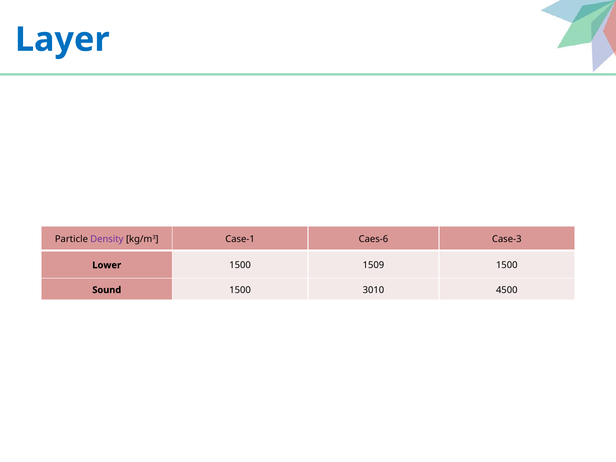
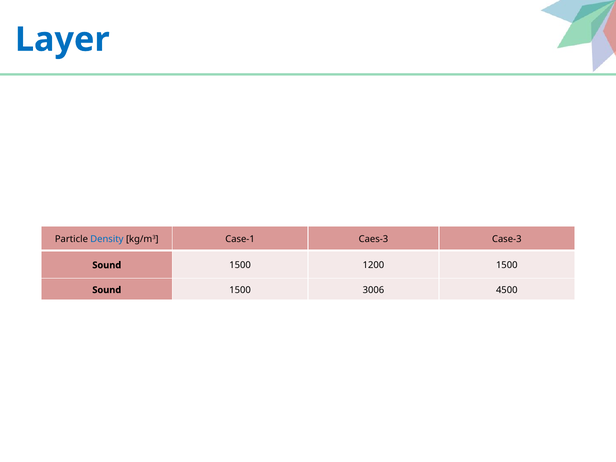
Density colour: purple -> blue (107, 239)
Caes-6: Caes-6 -> Caes-3 (373, 239)
Lower: Lower -> Sound (107, 265)
1509: 1509 -> 1200 (373, 265)
3010: 3010 -> 3006 (373, 290)
